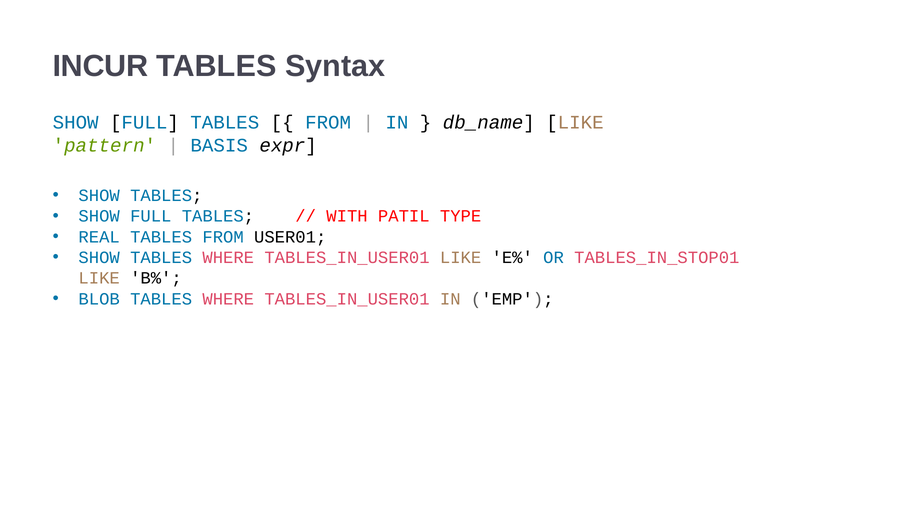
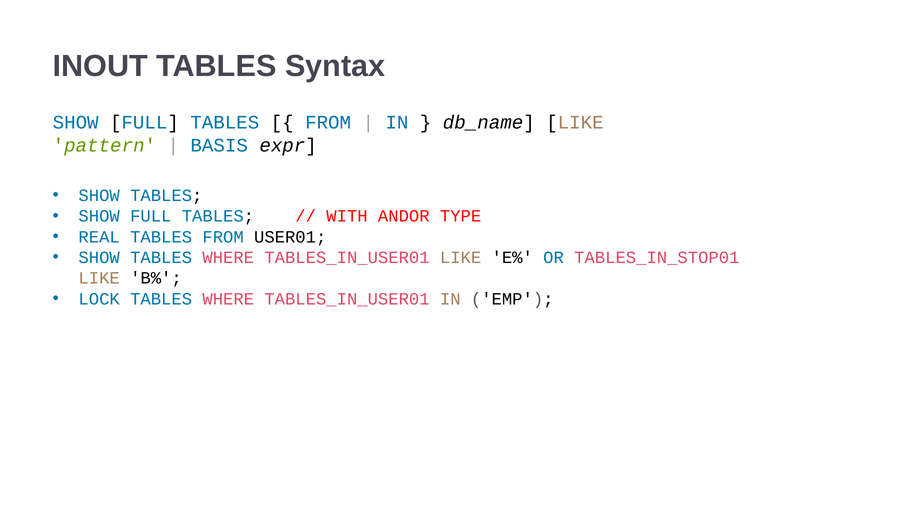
INCUR: INCUR -> INOUT (100, 66)
PATIL: PATIL -> ANDOR (404, 216)
BLOB: BLOB -> LOCK (99, 299)
